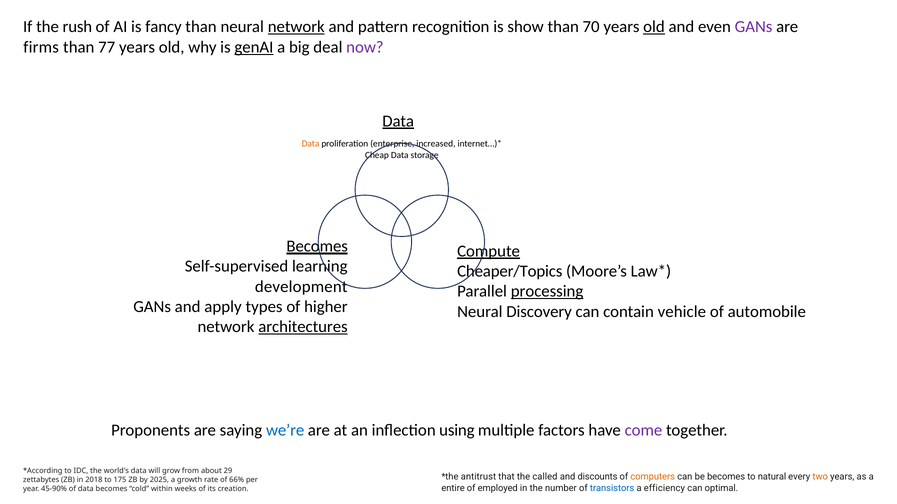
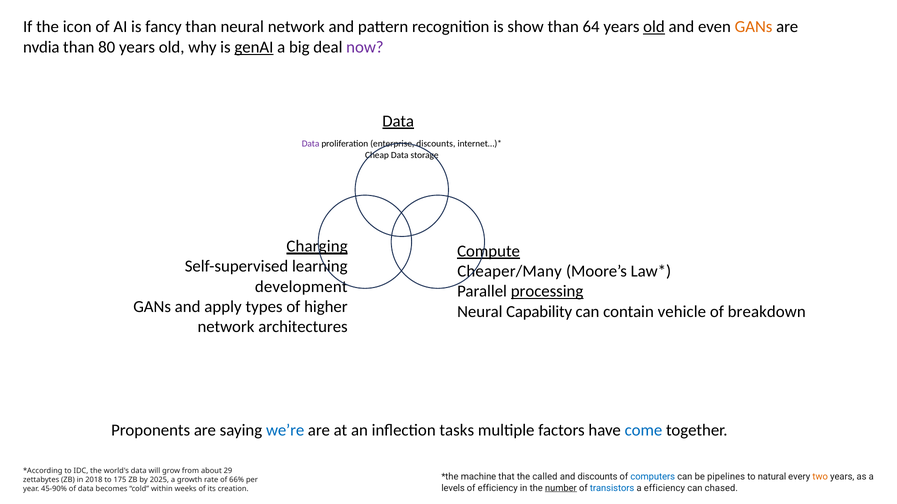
rush: rush -> icon (77, 27)
network underline: present -> none (296, 27)
70: 70 -> 64 (591, 27)
GANs colour: purple -> orange (754, 27)
firms: firms -> nvdia (41, 47)
77: 77 -> 80 (107, 47)
Data colour: orange -> purple (311, 144)
enterprise increased: increased -> discounts (436, 144)
Becomes: Becomes -> Charging (317, 247)
Cheaper/Topics: Cheaper/Topics -> Cheaper/Many (510, 272)
Discovery: Discovery -> Capability (539, 312)
automobile: automobile -> breakdown (767, 312)
architectures underline: present -> none (303, 327)
using: using -> tasks (457, 431)
come colour: purple -> blue (643, 431)
antitrust: antitrust -> machine (478, 477)
computers colour: orange -> blue (653, 477)
be becomes: becomes -> pipelines (726, 477)
entire: entire -> levels (453, 488)
of employed: employed -> efficiency (498, 488)
number underline: none -> present (561, 488)
optimal: optimal -> chased (721, 488)
